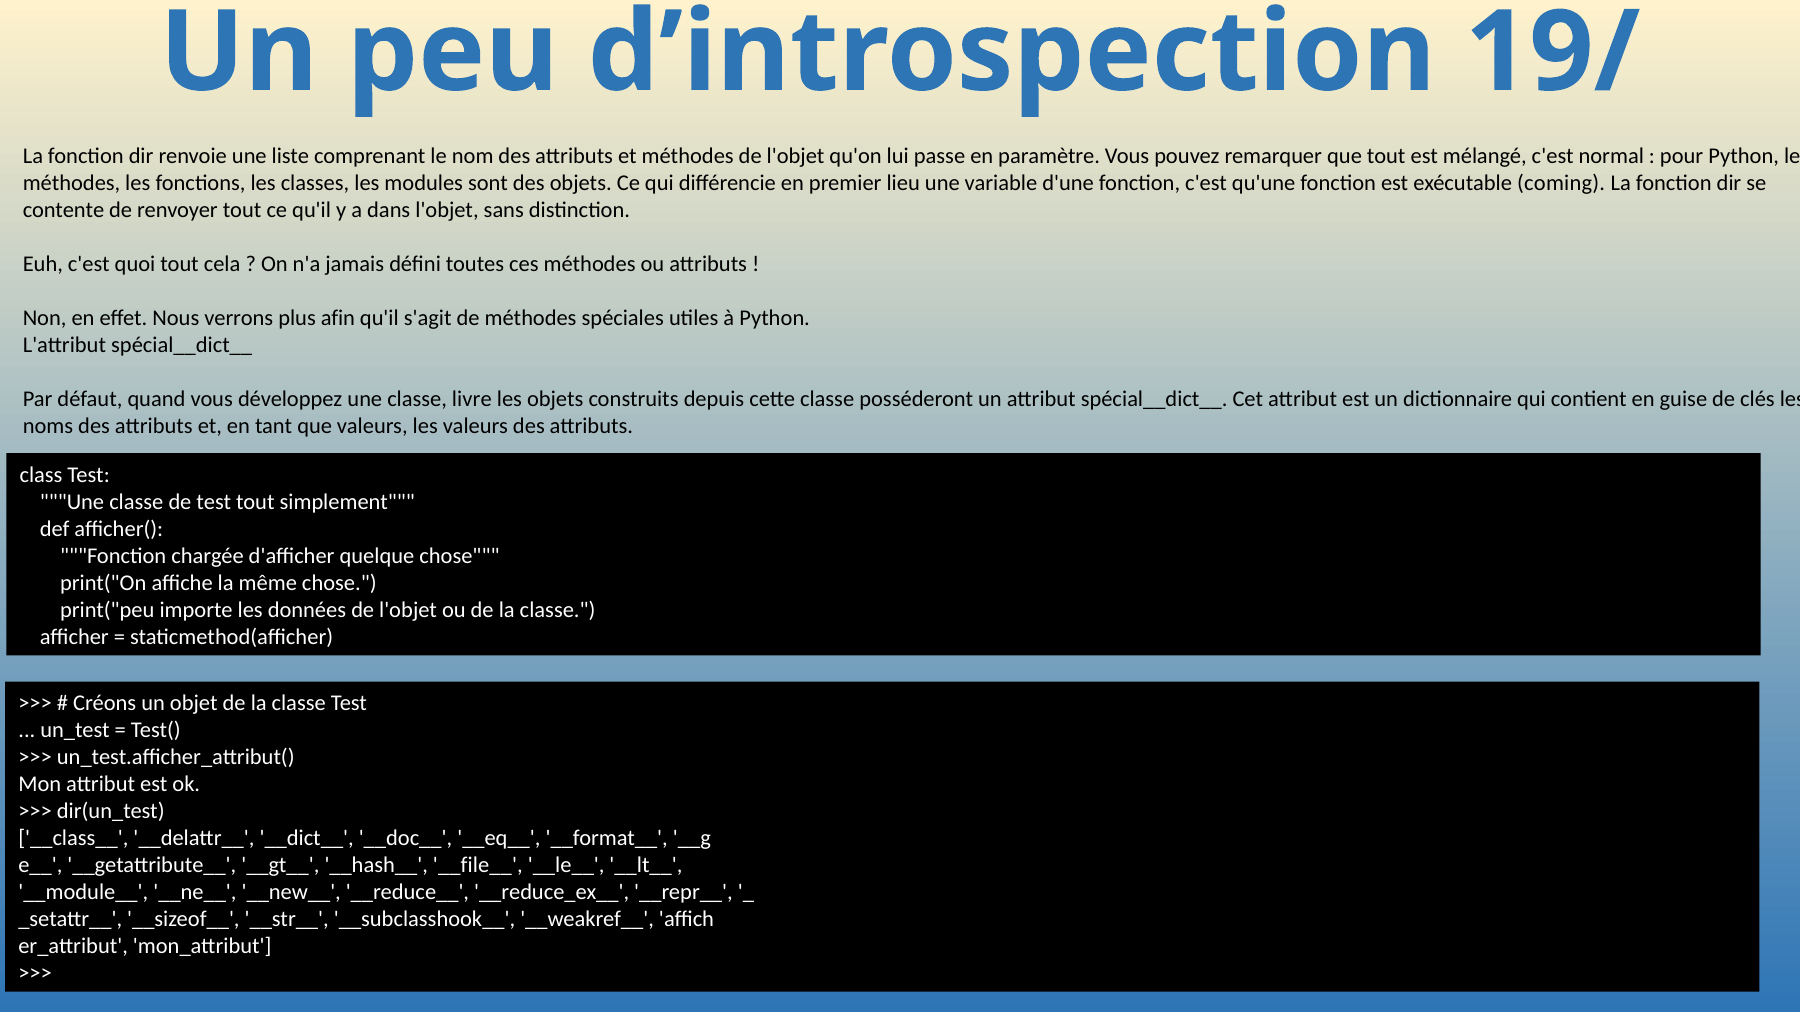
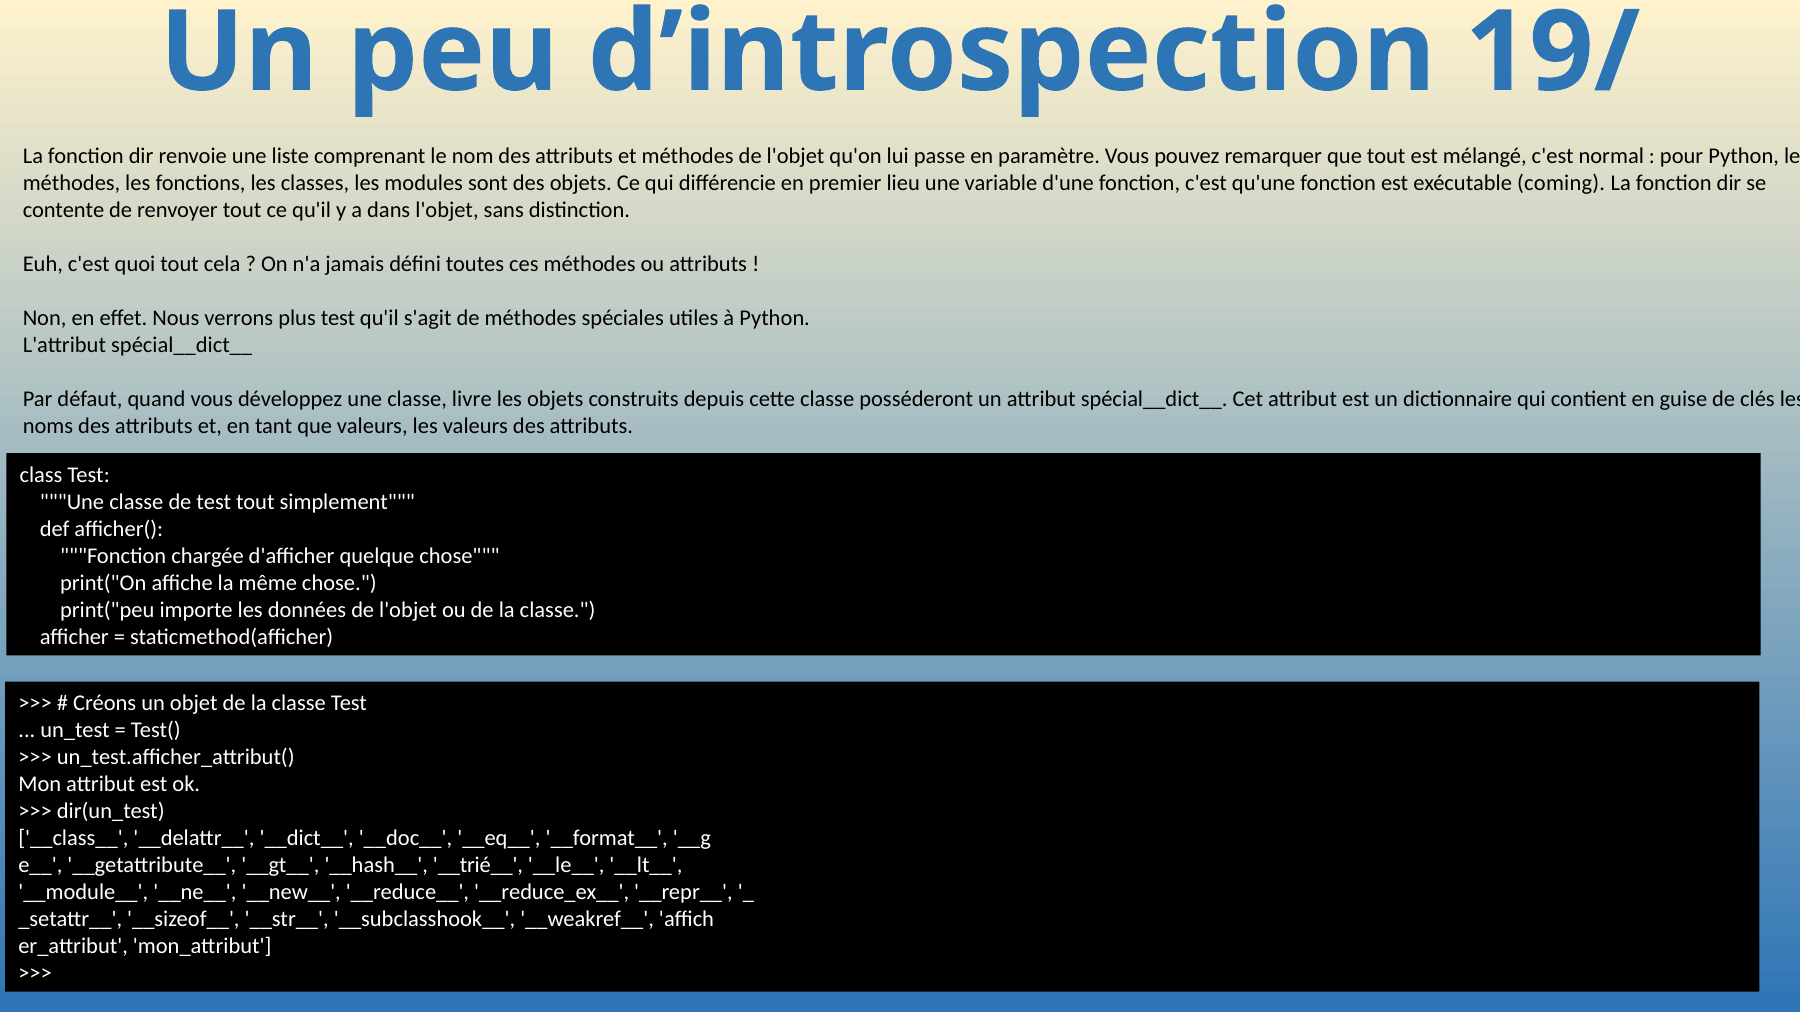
plus afin: afin -> test (338, 318)
__file__: __file__ -> __trié__ (478, 866)
